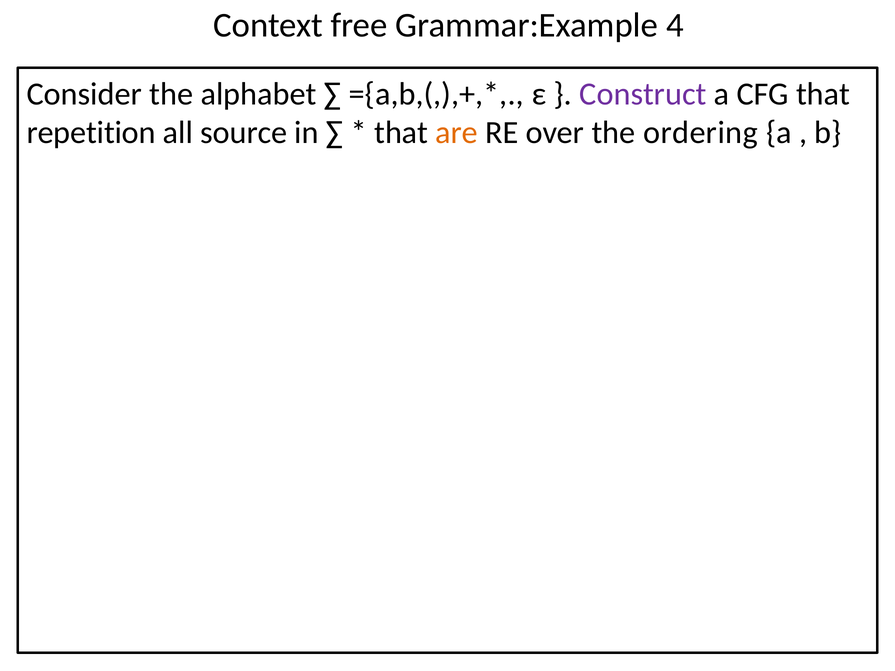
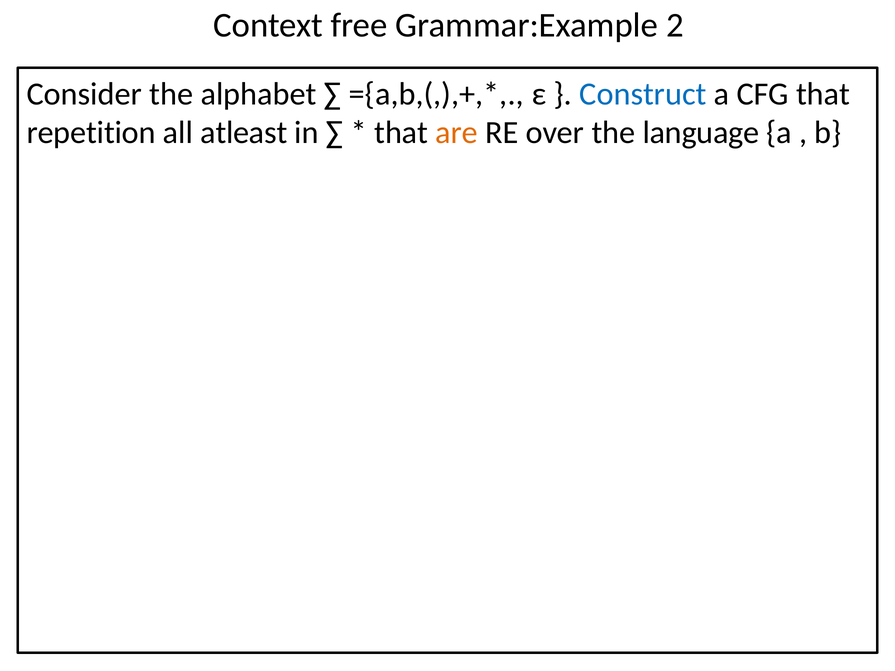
4: 4 -> 2 (675, 25)
Construct colour: purple -> blue (643, 94)
source: source -> atleast (244, 133)
ordering: ordering -> language (701, 133)
